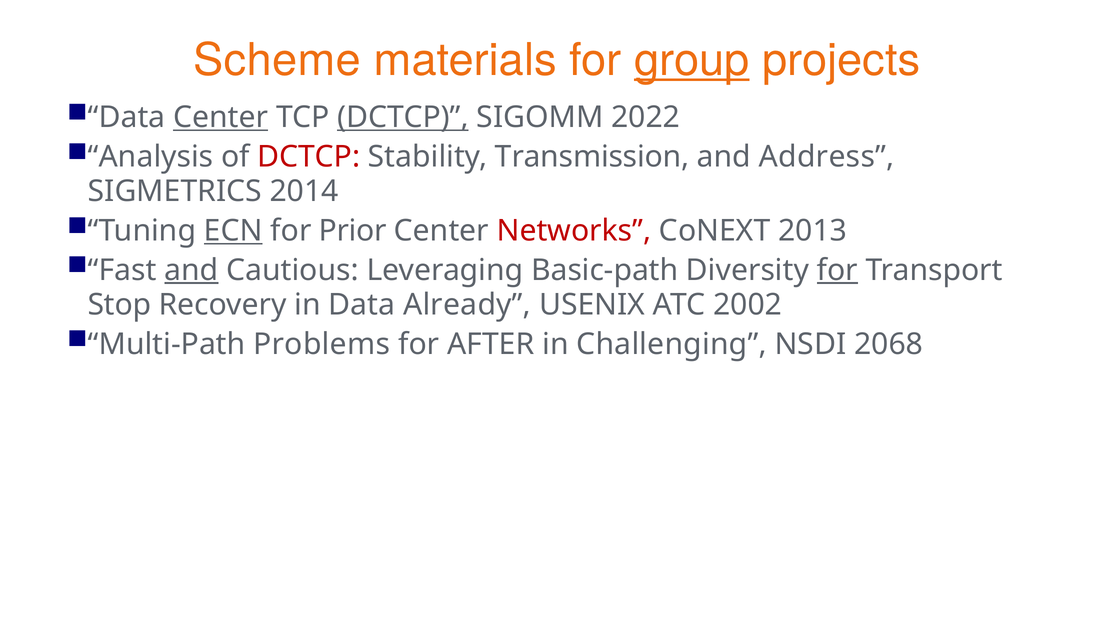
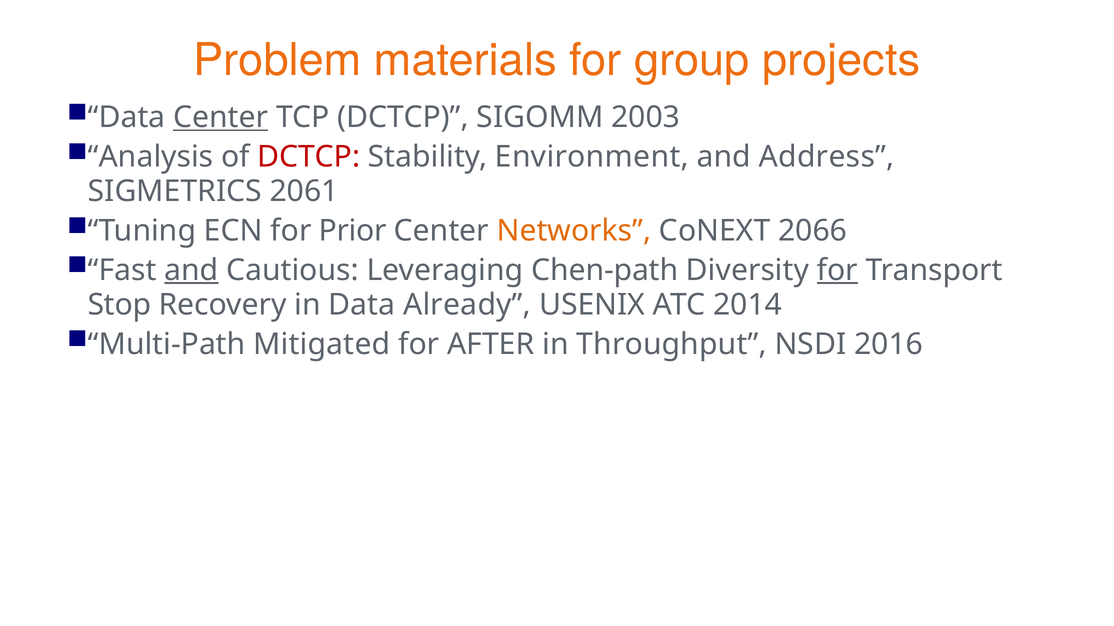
Scheme: Scheme -> Problem (277, 60)
group underline: present -> none (692, 60)
DCTCP underline: present -> none (403, 117)
2022: 2022 -> 2003 (646, 117)
Transmission: Transmission -> Environment (592, 157)
2014: 2014 -> 2061 (304, 192)
ECN underline: present -> none (233, 231)
Networks colour: red -> orange (574, 231)
2013: 2013 -> 2066 (813, 231)
Basic-path: Basic-path -> Chen-path (605, 270)
2002: 2002 -> 2014 (748, 305)
Problems: Problems -> Mitigated (322, 344)
Challenging: Challenging -> Throughput (672, 344)
2068: 2068 -> 2016 (889, 344)
